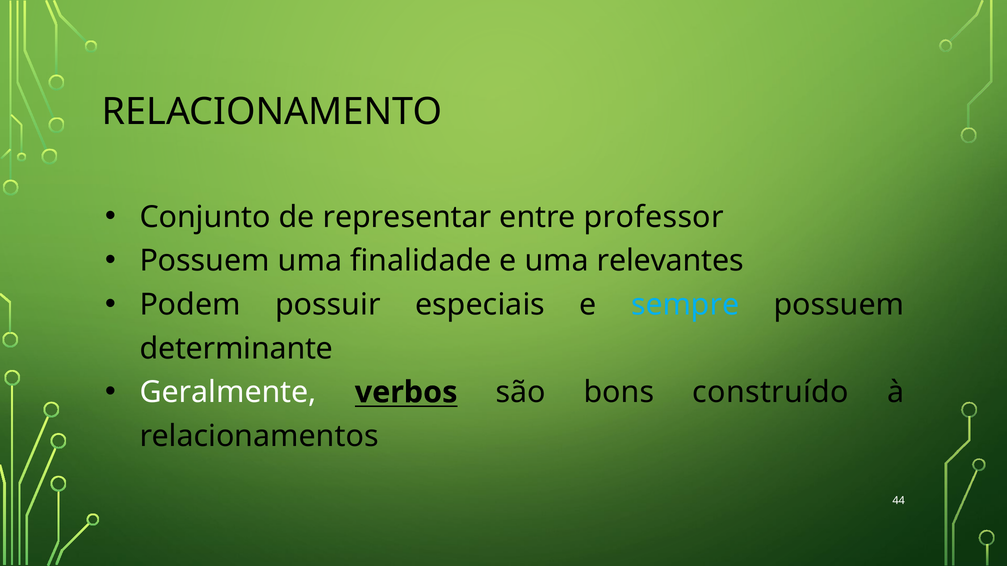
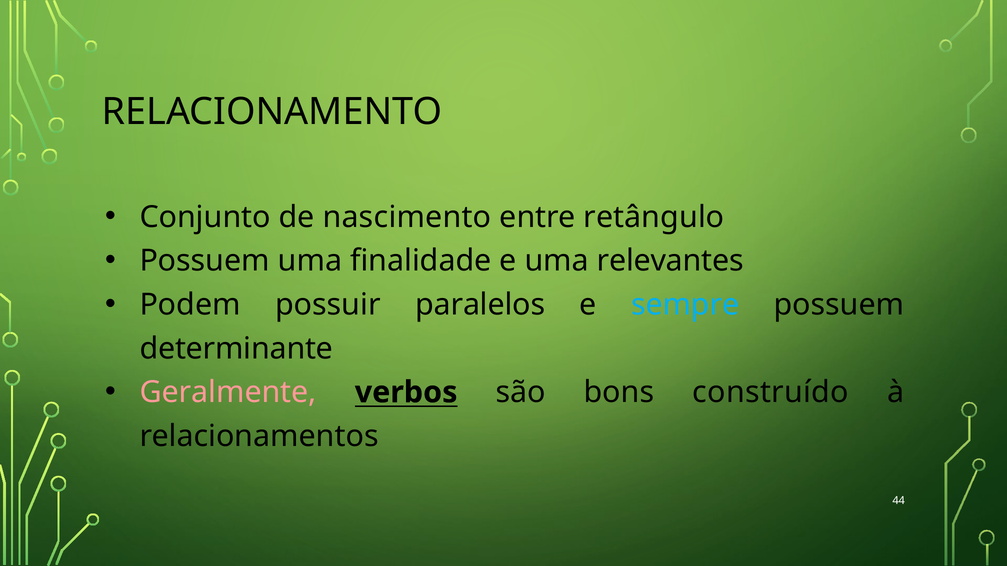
representar: representar -> nascimento (407, 217)
professor: professor -> retângulo (654, 217)
especiais: especiais -> paralelos (480, 305)
Geralmente colour: white -> pink (228, 393)
